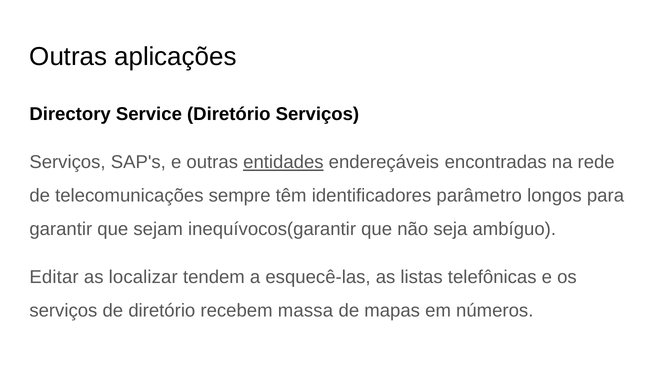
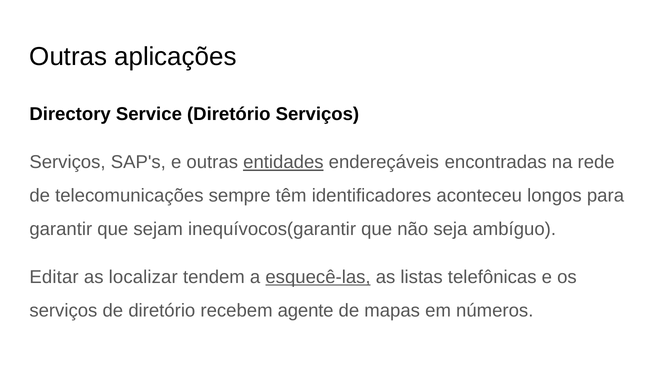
parâmetro: parâmetro -> aconteceu (479, 196)
esquecê-las underline: none -> present (318, 277)
massa: massa -> agente (306, 311)
